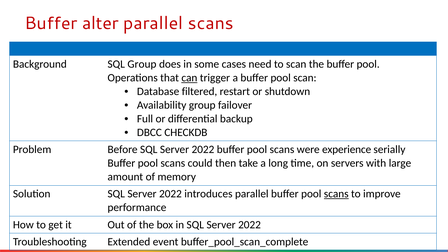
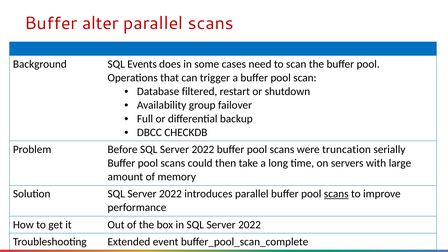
SQL Group: Group -> Events (142, 64)
can underline: present -> none (189, 78)
experience: experience -> truncation (347, 150)
